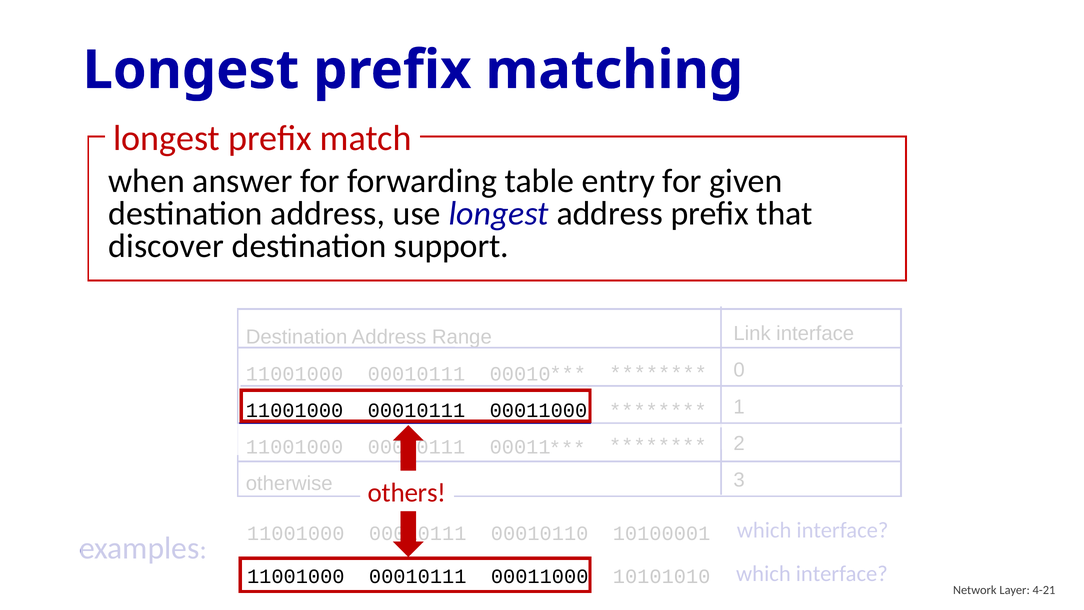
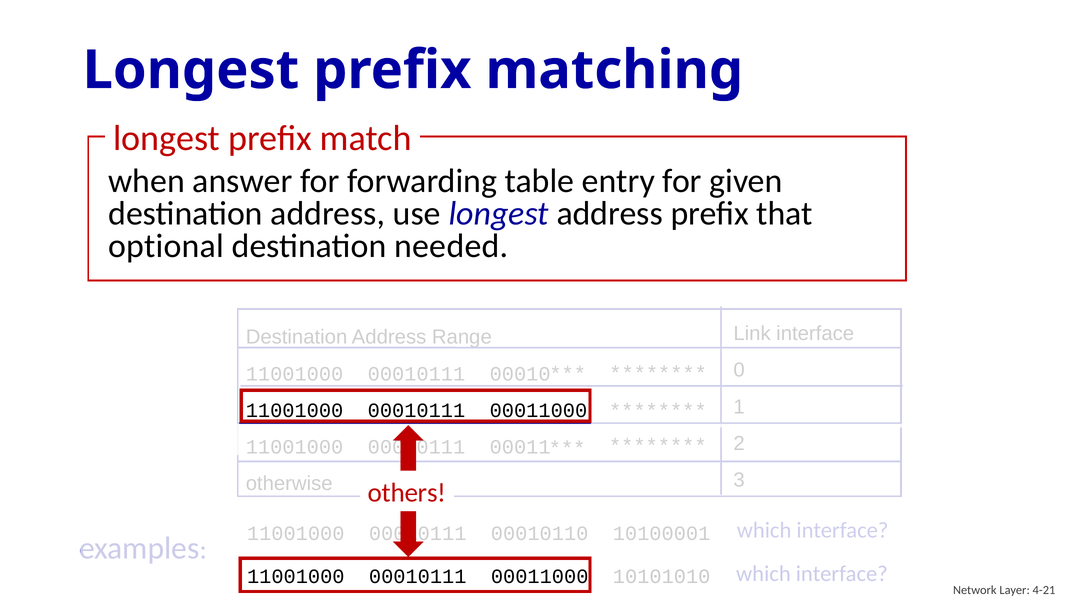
discover: discover -> optional (166, 246)
support: support -> needed (451, 246)
